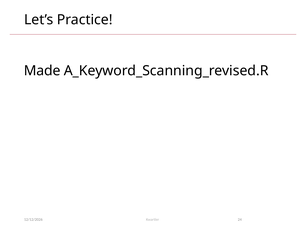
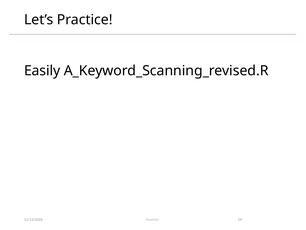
Made: Made -> Easily (42, 71)
